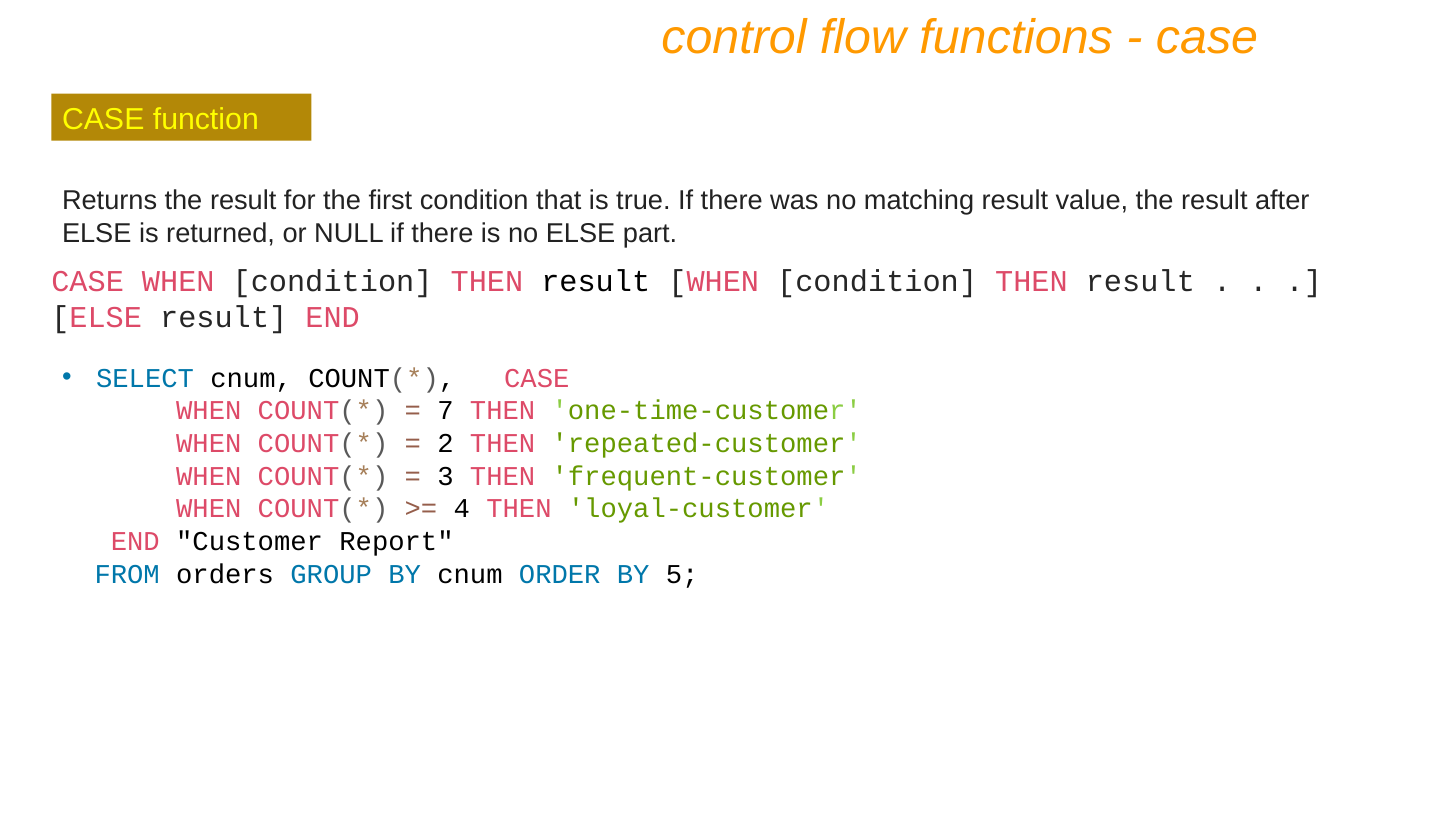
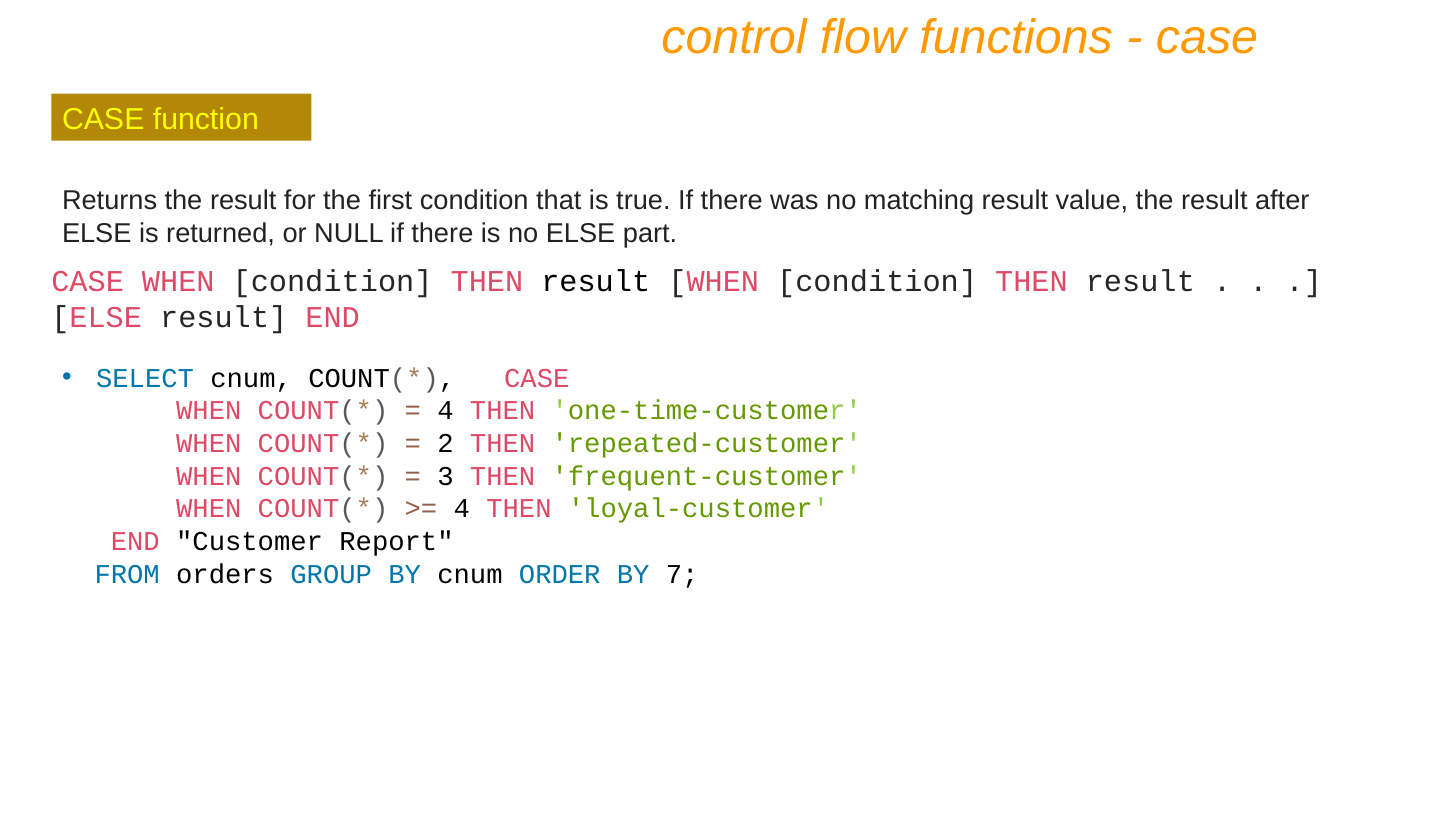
7: 7 -> 4 (445, 411)
5: 5 -> 7 (682, 574)
